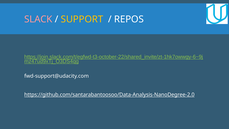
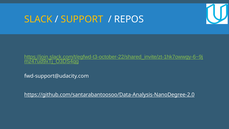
SLACK colour: pink -> yellow (38, 19)
